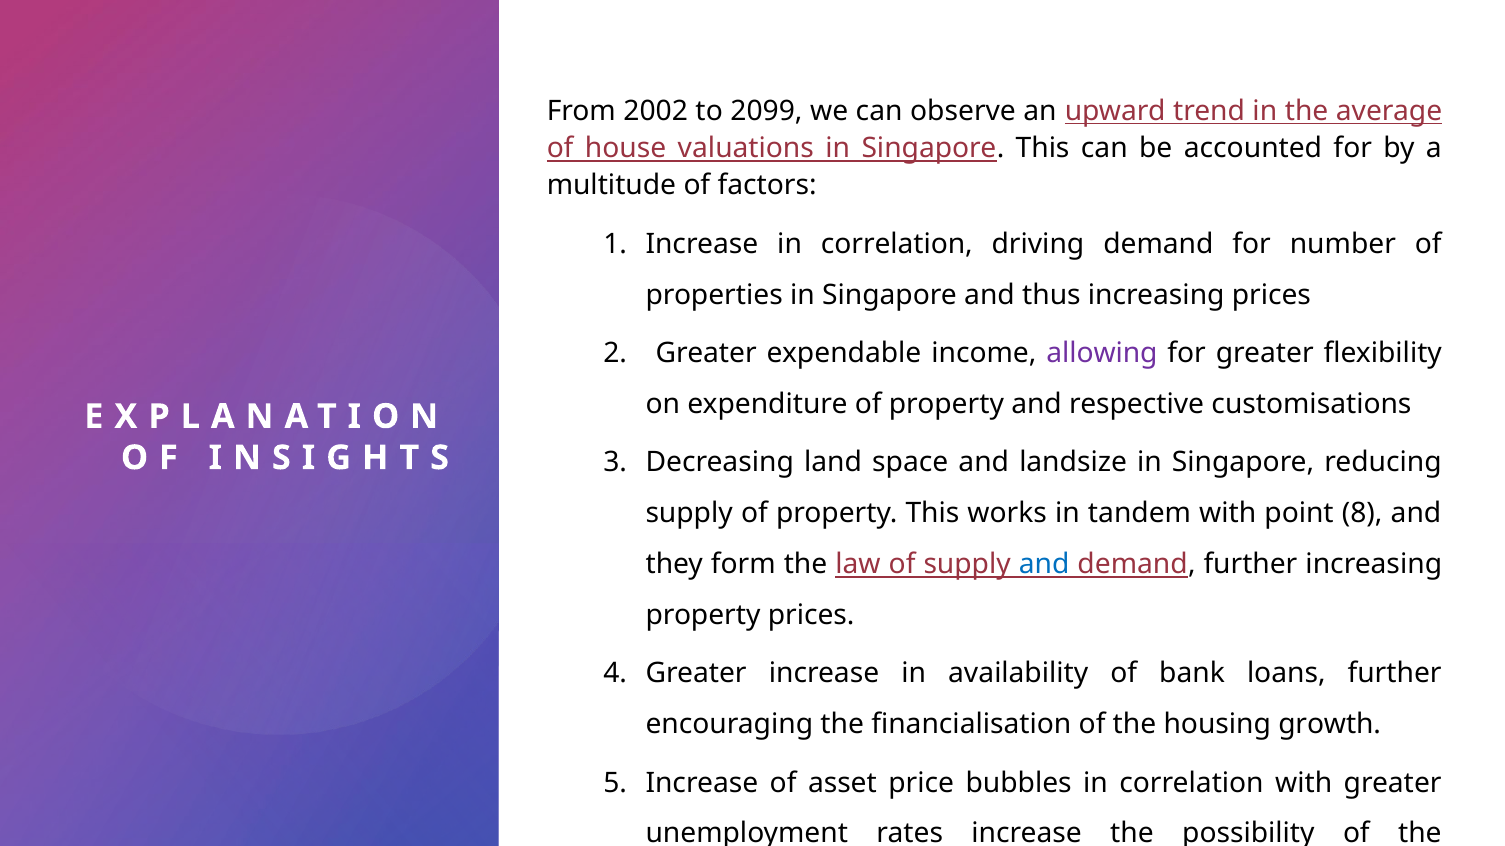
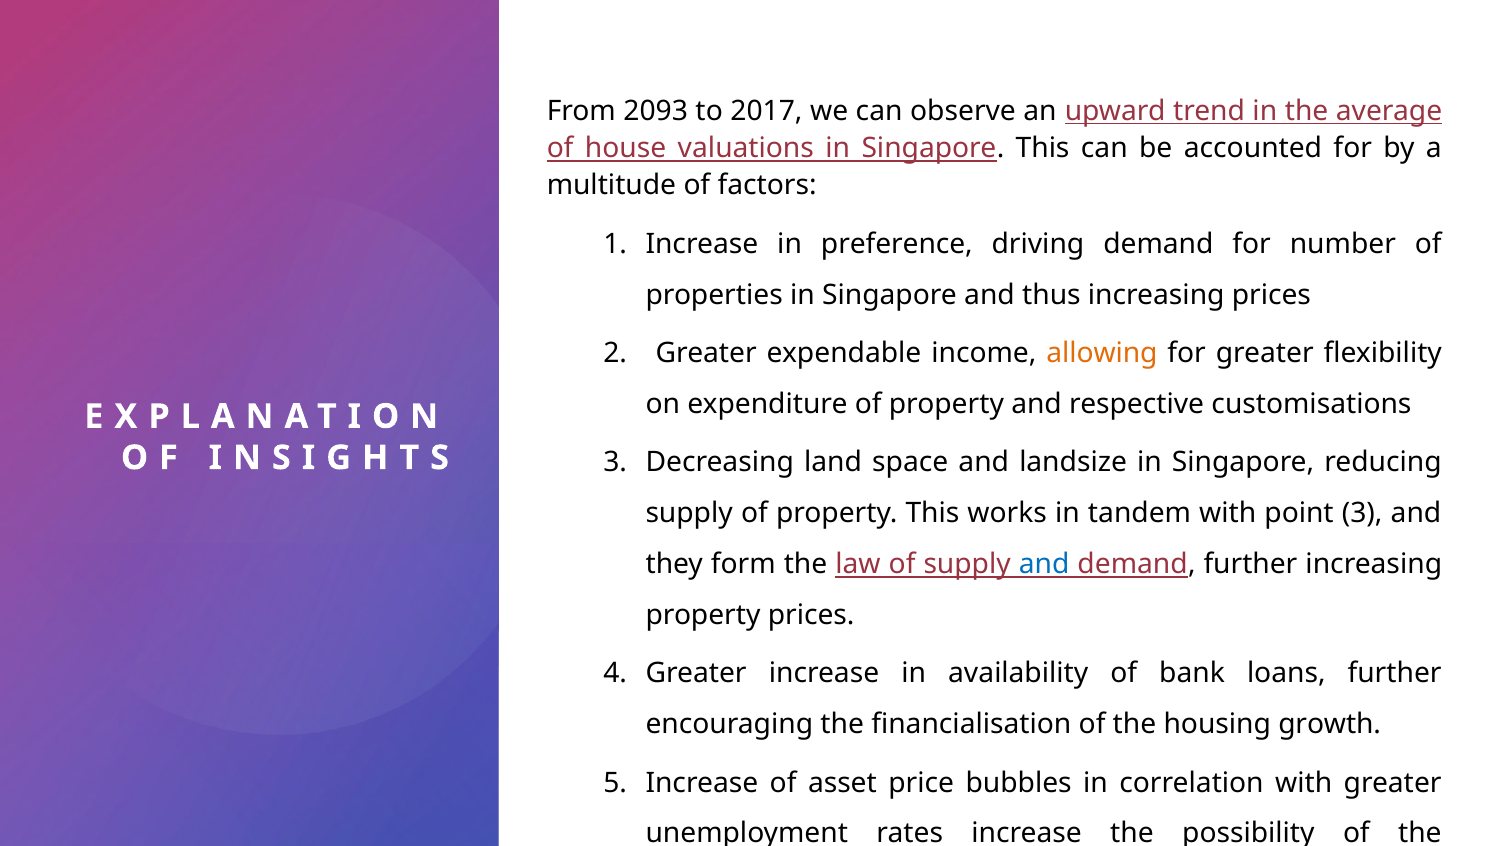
2002: 2002 -> 2093 (656, 111)
2099: 2099 -> 2017 (766, 111)
Increase in correlation: correlation -> preference (897, 244)
allowing colour: purple -> orange (1102, 354)
point 8: 8 -> 3 (1362, 514)
